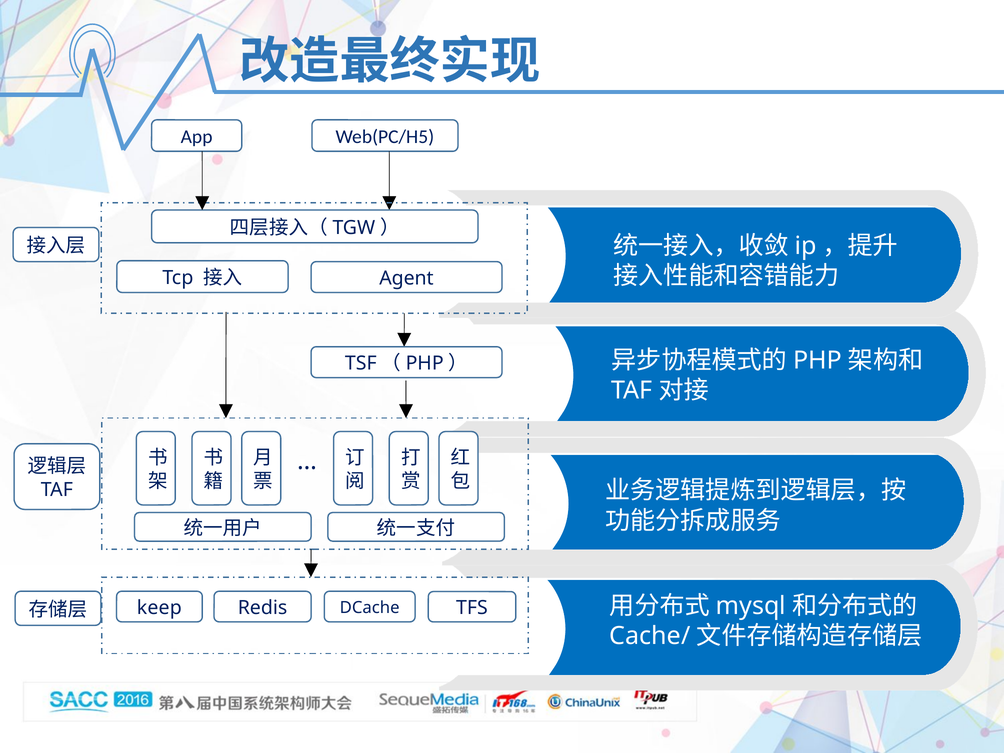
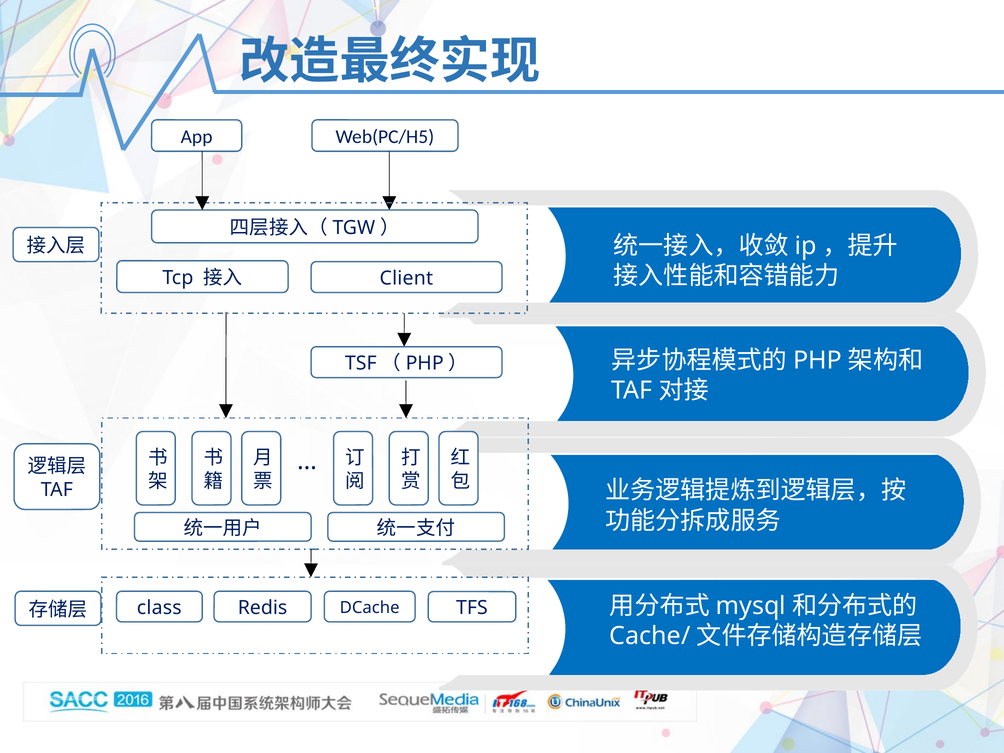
Agent: Agent -> Client (406, 278)
keep: keep -> class (159, 608)
